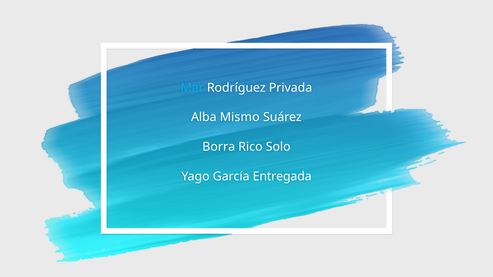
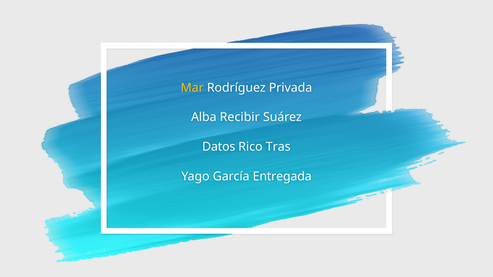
Mar colour: light blue -> yellow (192, 88)
Mismo: Mismo -> Recibir (240, 117)
Borra: Borra -> Datos (219, 147)
Solo: Solo -> Tras (278, 147)
